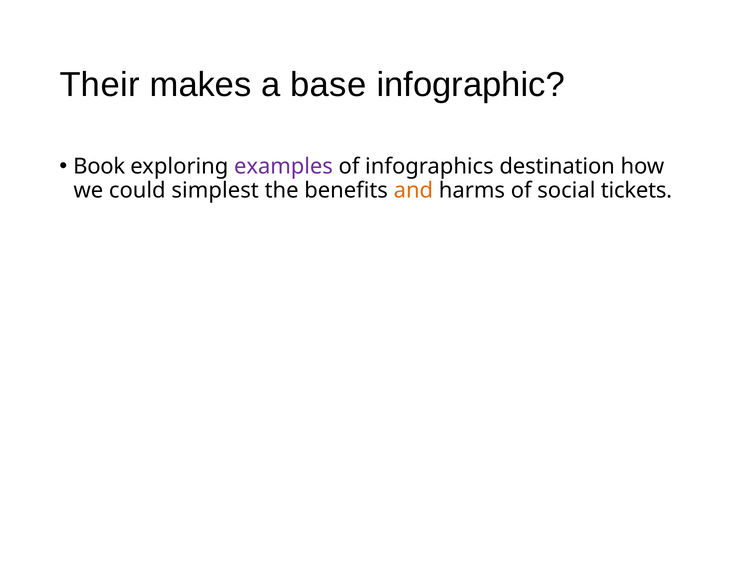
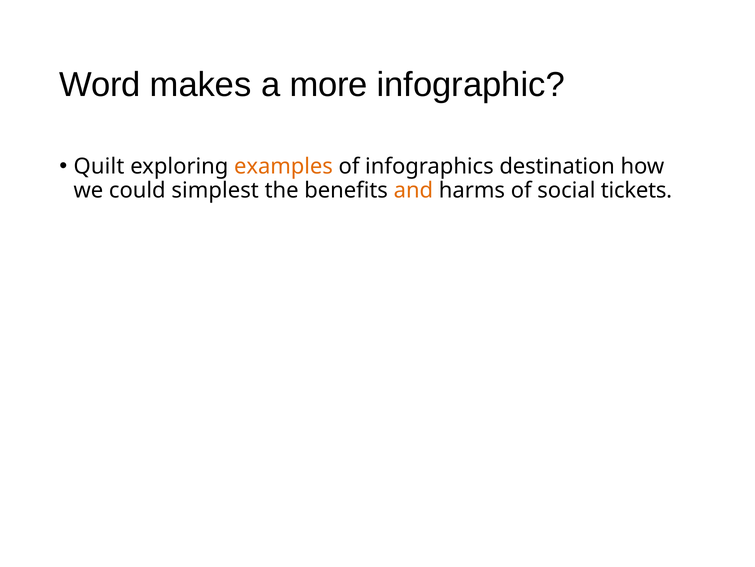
Their: Their -> Word (100, 85)
base: base -> more (329, 85)
Book: Book -> Quilt (99, 166)
examples colour: purple -> orange (283, 166)
